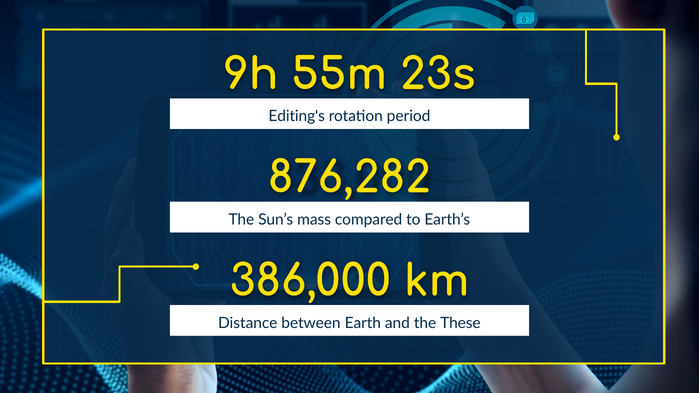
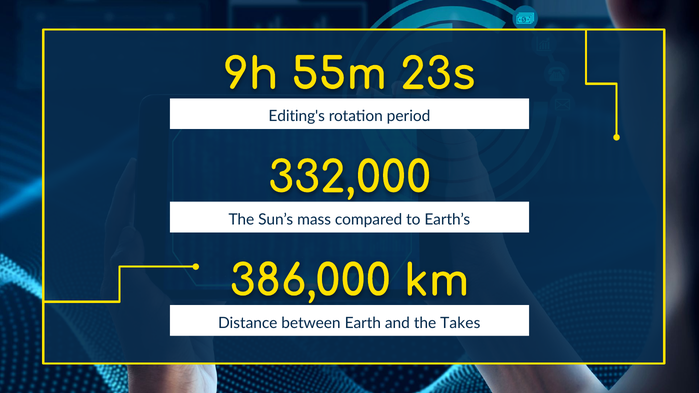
876,282: 876,282 -> 332,000 (350, 178)
These: These -> Takes (460, 323)
